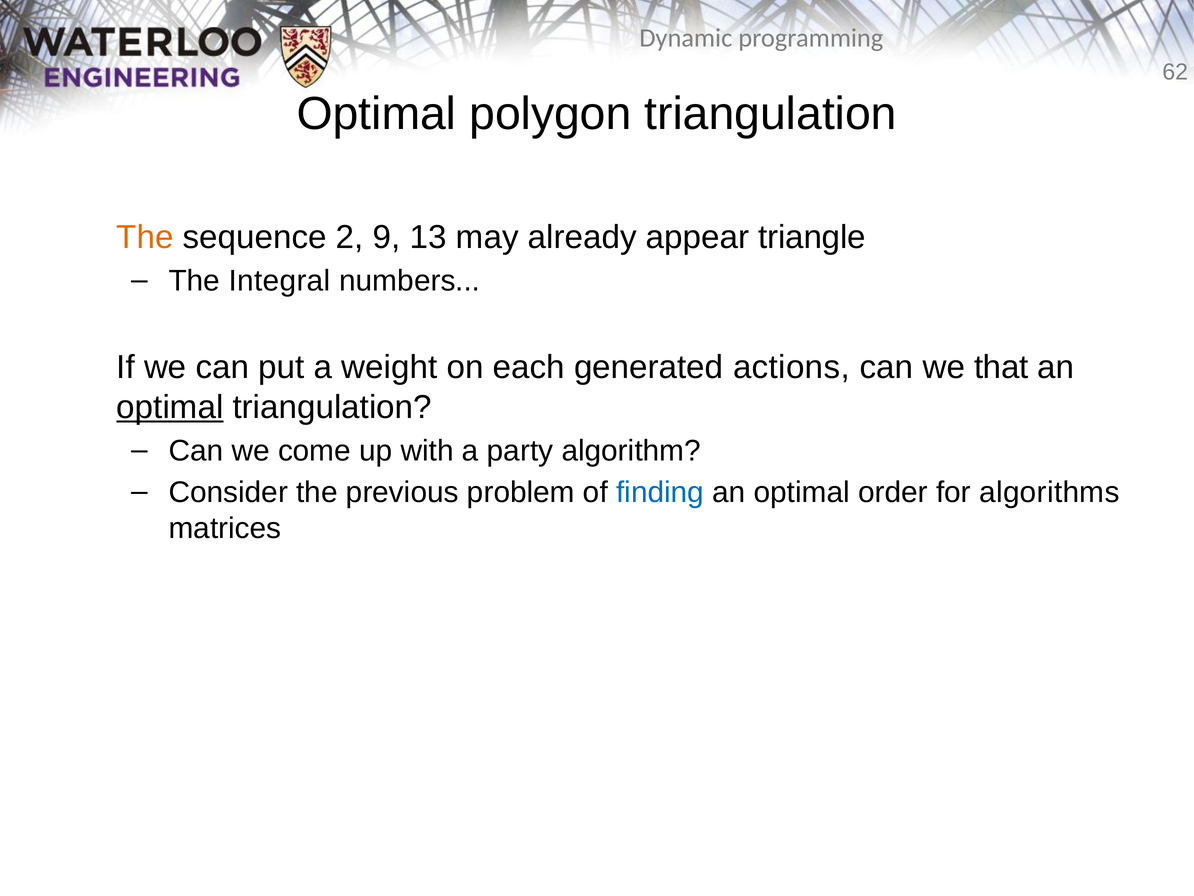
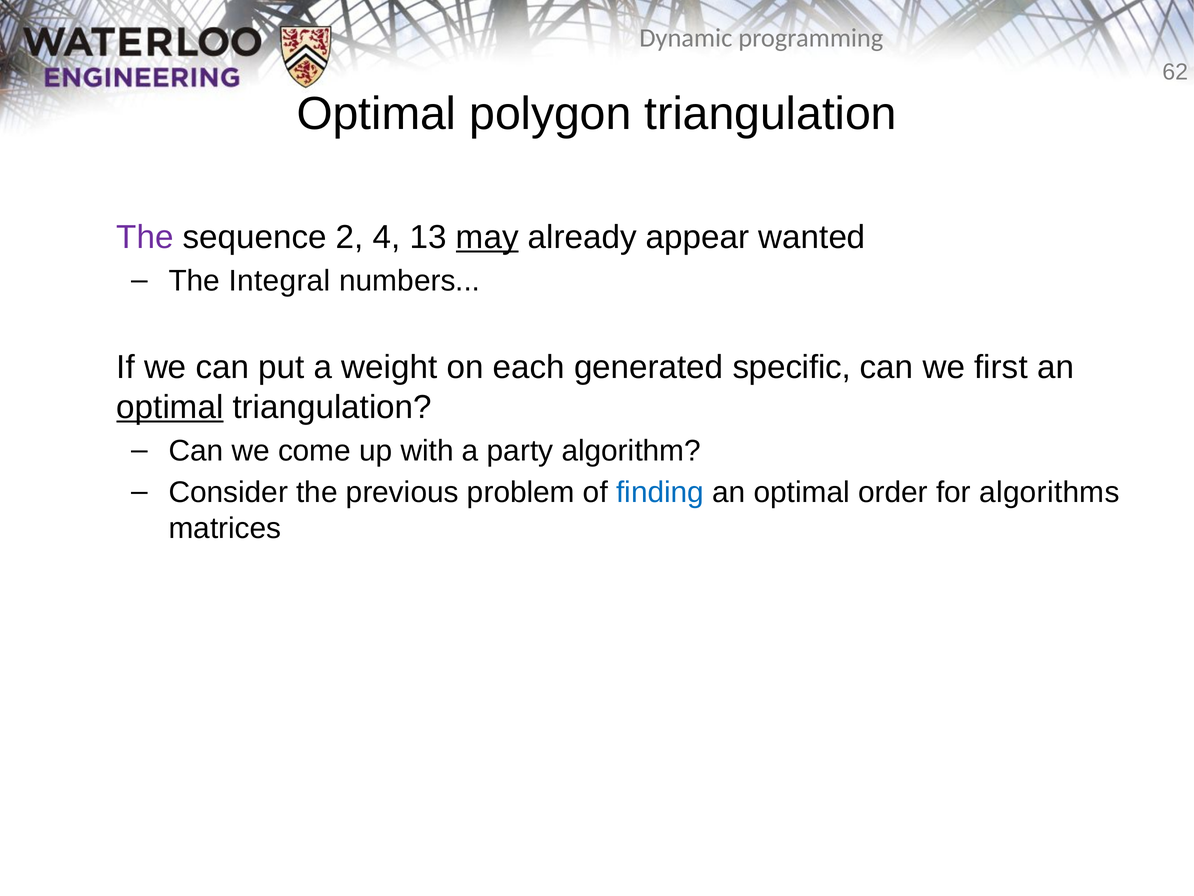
The colour: orange -> purple (145, 237)
9: 9 -> 4 (387, 237)
may underline: none -> present (487, 237)
triangle: triangle -> wanted (812, 237)
actions: actions -> specific (792, 367)
that: that -> first (1001, 367)
